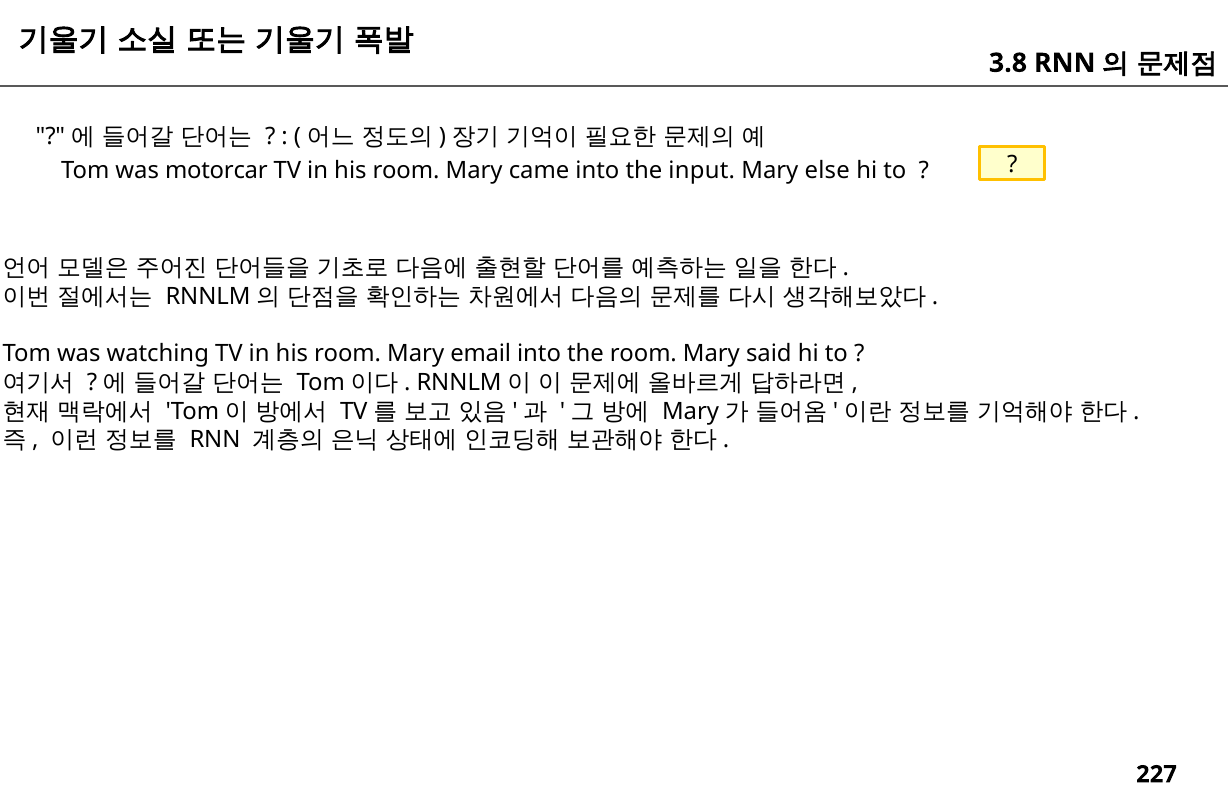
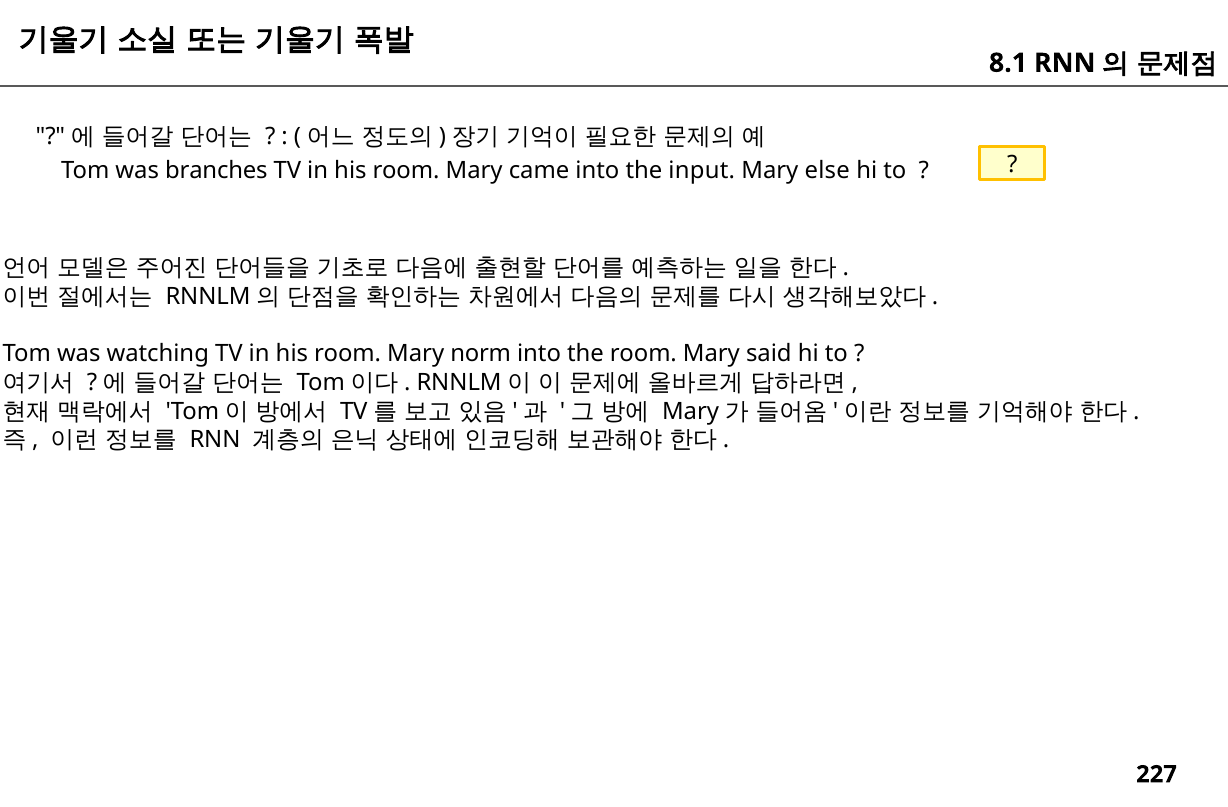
3.8: 3.8 -> 8.1 (1008, 63)
motorcar: motorcar -> branches (216, 171)
email: email -> norm (481, 354)
